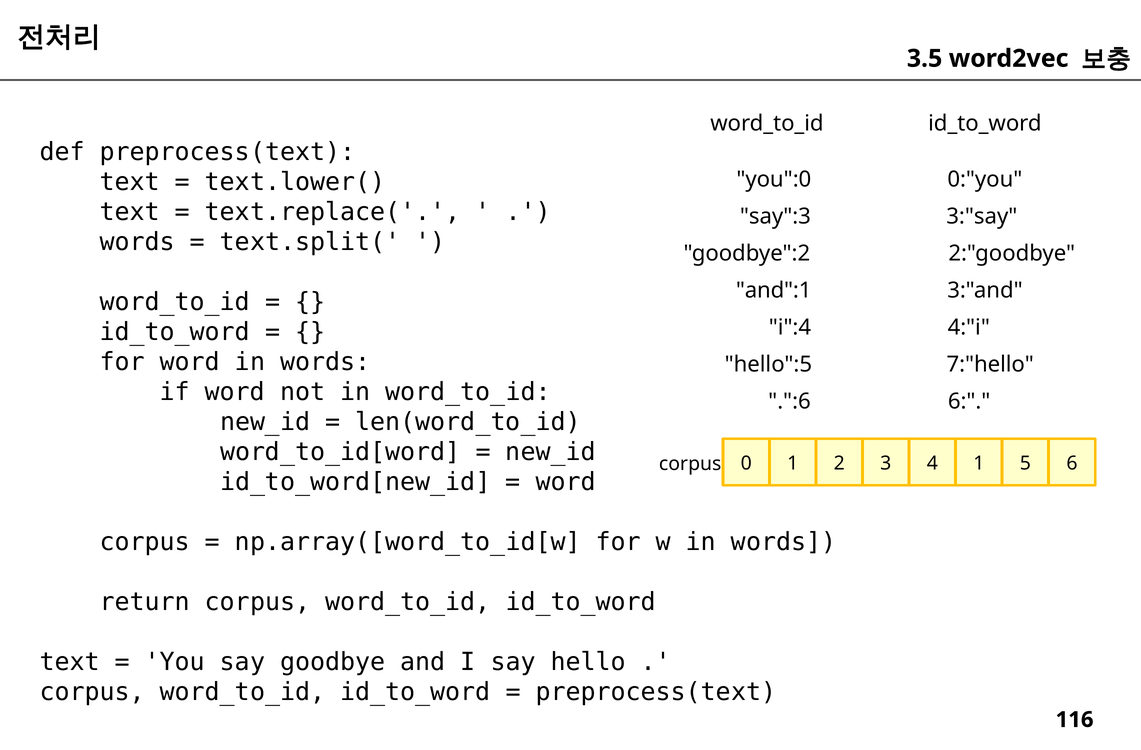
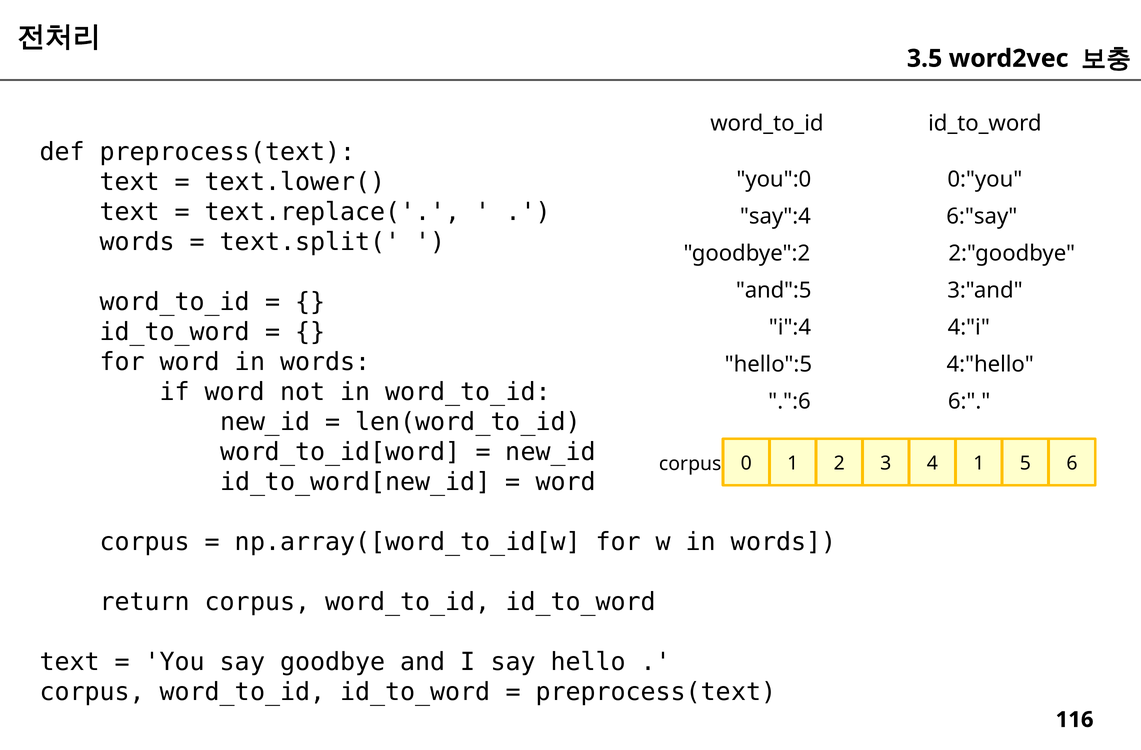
say":3: say":3 -> say":4 (775, 216)
3:"say: 3:"say -> 6:"say (982, 216)
and":1: and":1 -> and":5 (774, 290)
7:"hello: 7:"hello -> 4:"hello (990, 364)
